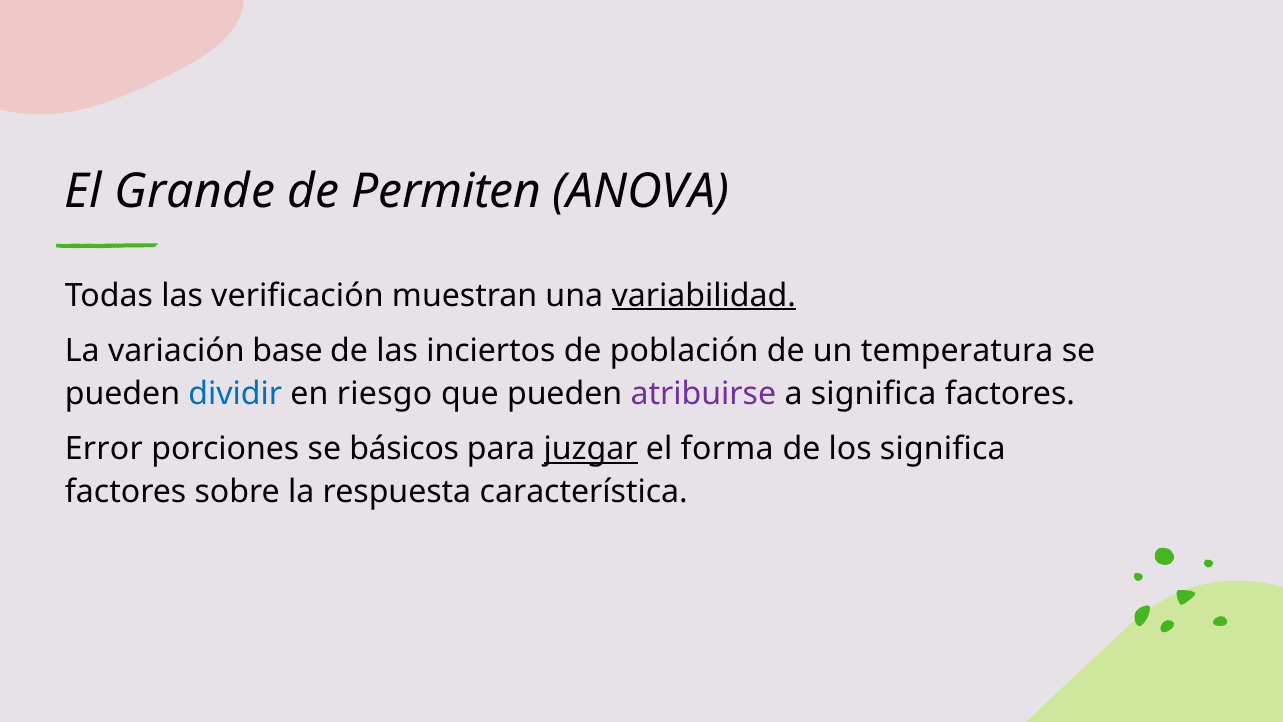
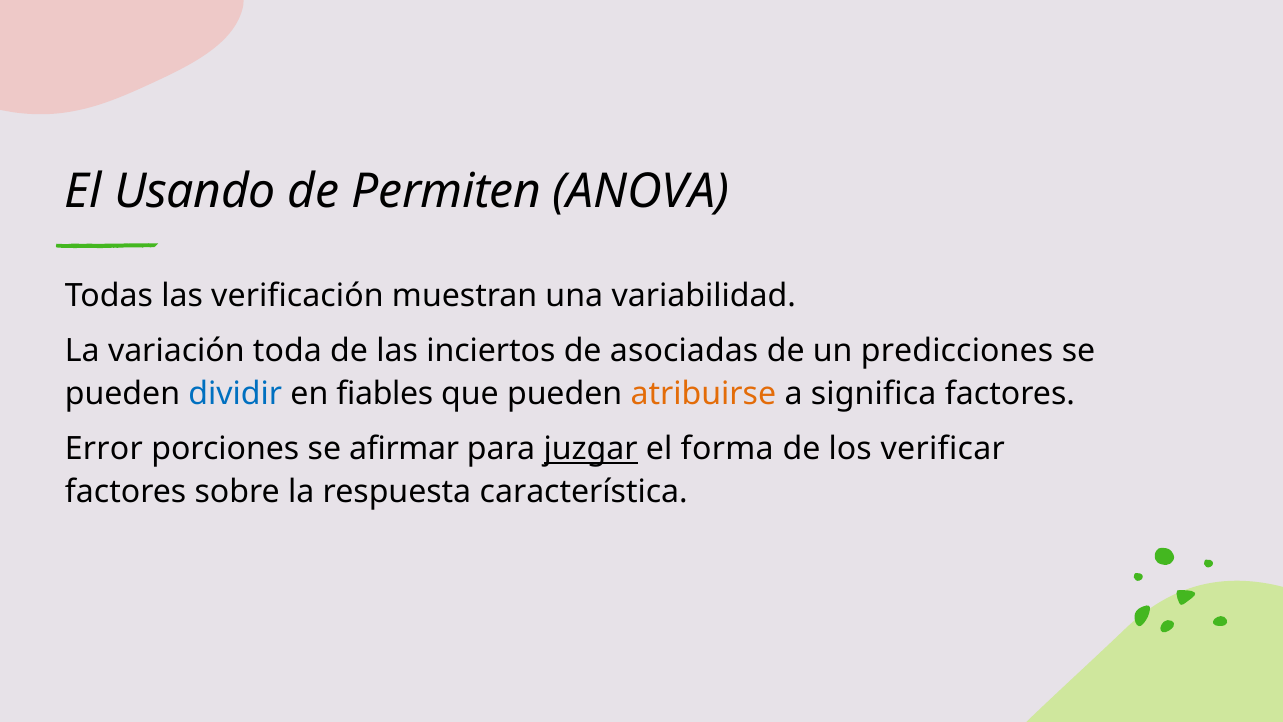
Grande: Grande -> Usando (195, 192)
variabilidad underline: present -> none (704, 296)
base: base -> toda (287, 351)
población: población -> asociadas (684, 351)
temperatura: temperatura -> predicciones (957, 351)
riesgo: riesgo -> fiables (385, 394)
atribuirse colour: purple -> orange (703, 394)
básicos: básicos -> afirmar (404, 449)
los significa: significa -> verificar (943, 449)
